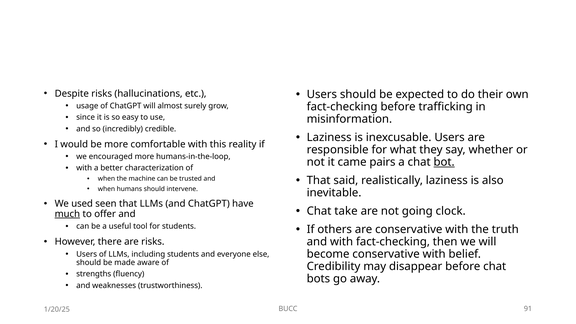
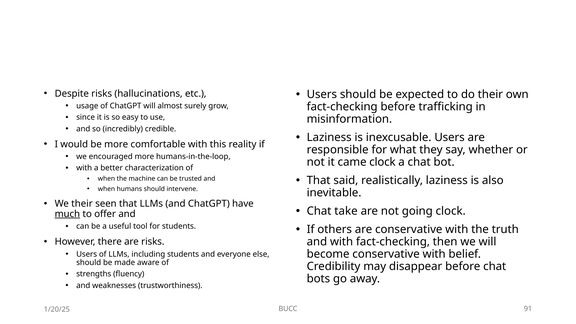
came pairs: pairs -> clock (382, 162)
bot underline: present -> none (444, 162)
We used: used -> their (82, 204)
